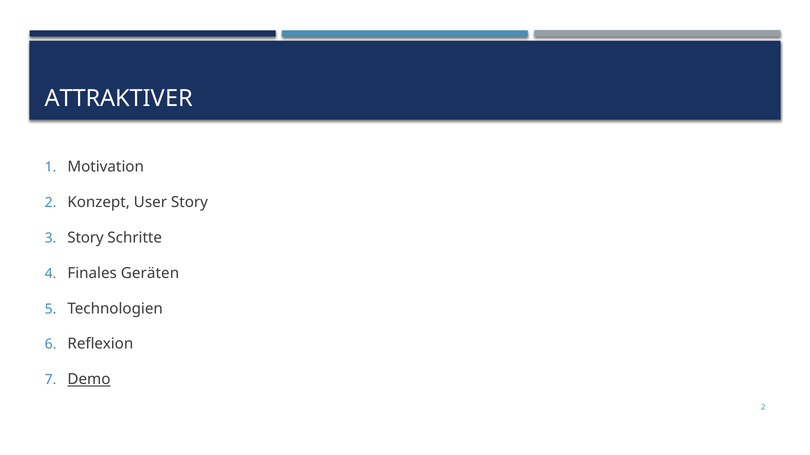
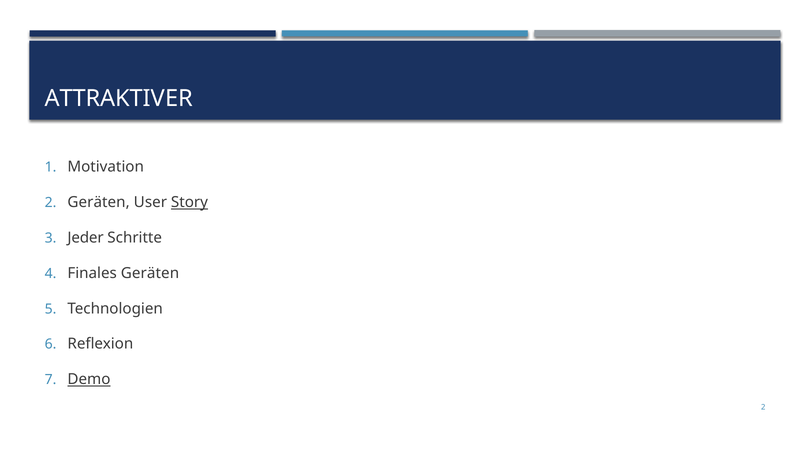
2 Konzept: Konzept -> Geräten (99, 203)
Story underline: none -> present (189, 203)
Story: Story -> Jeder (86, 238)
